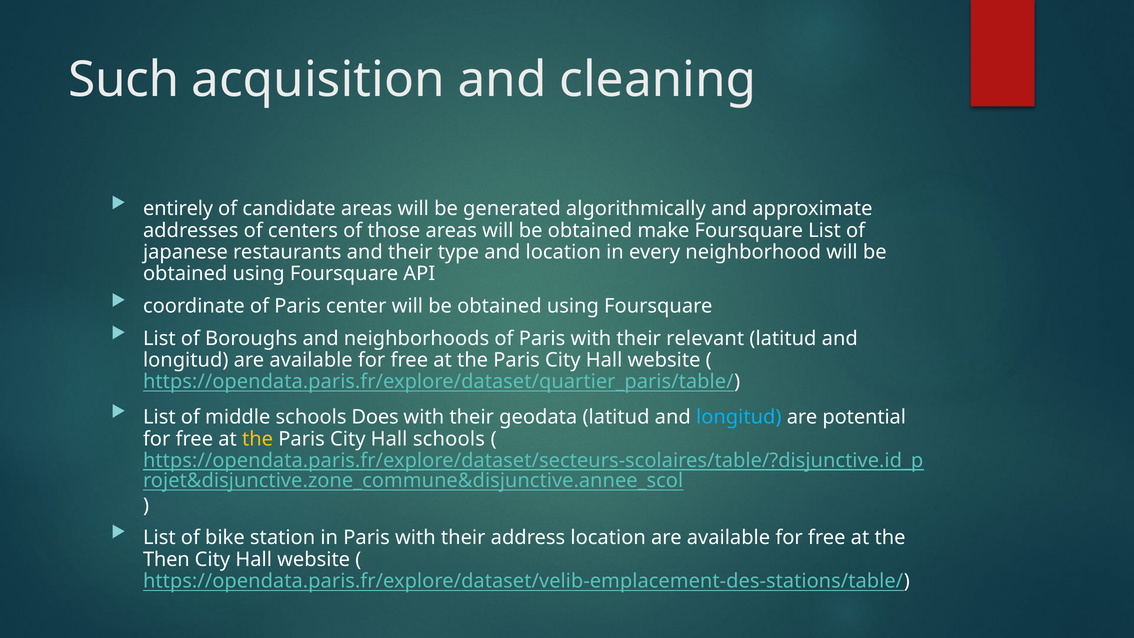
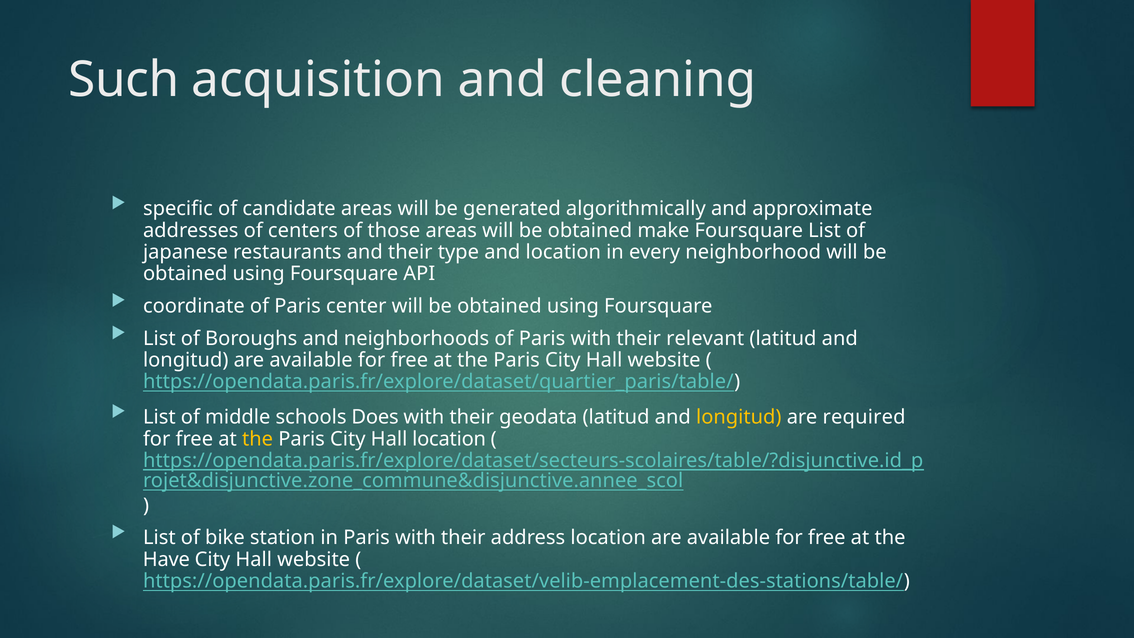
entirely: entirely -> specific (178, 209)
longitud colour: light blue -> yellow (739, 417)
potential: potential -> required (864, 417)
Hall schools: schools -> location (449, 439)
Then: Then -> Have (166, 559)
